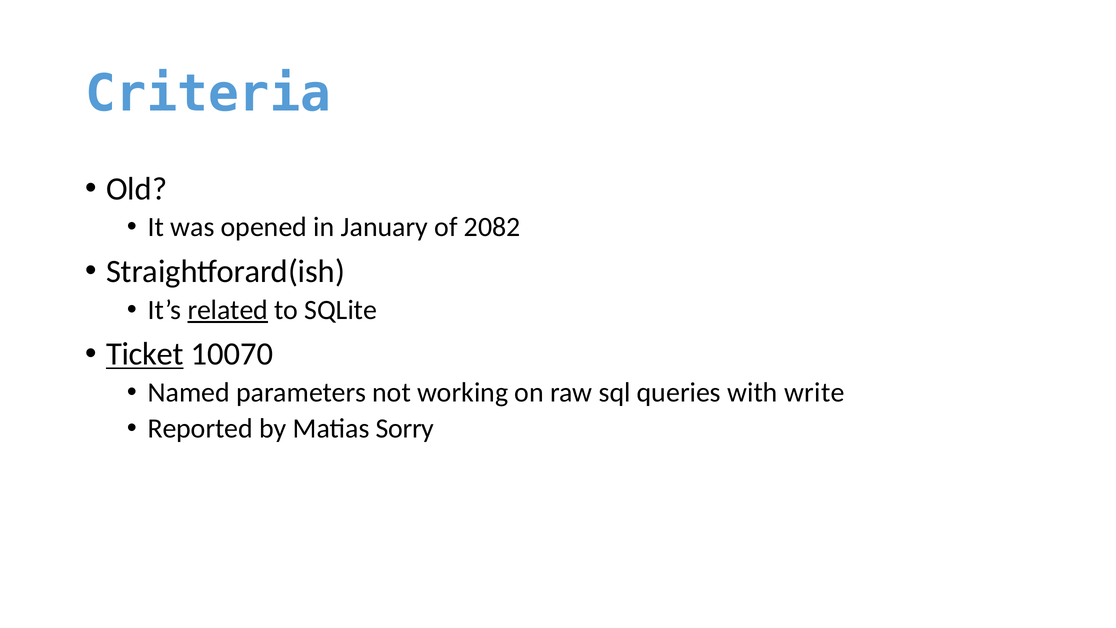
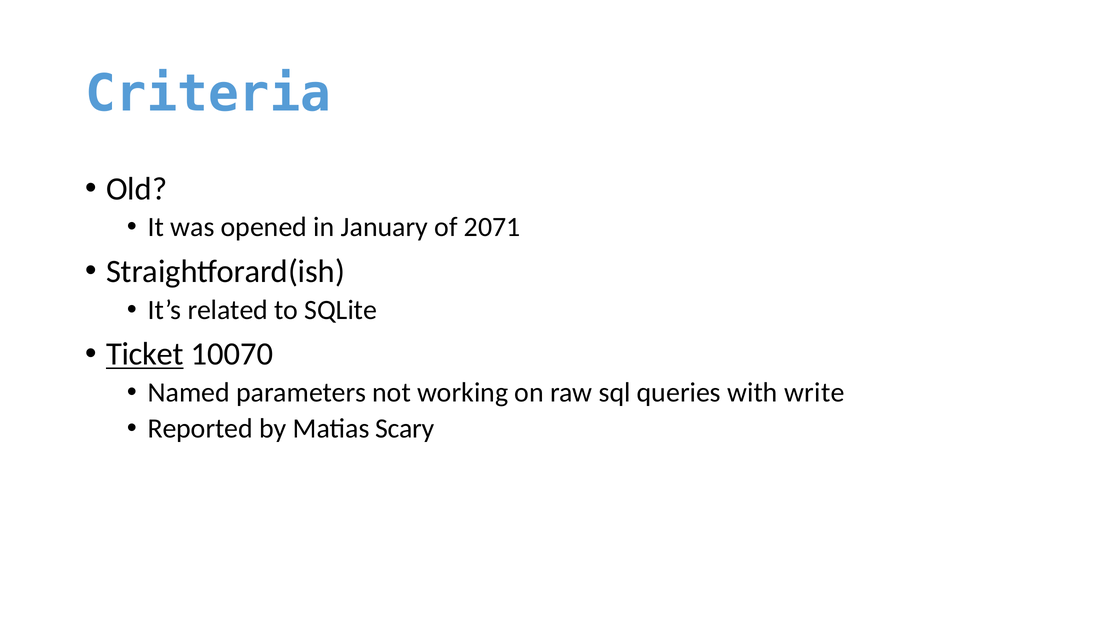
2082: 2082 -> 2071 (492, 227)
related underline: present -> none (228, 310)
Sorry: Sorry -> Scary (405, 428)
